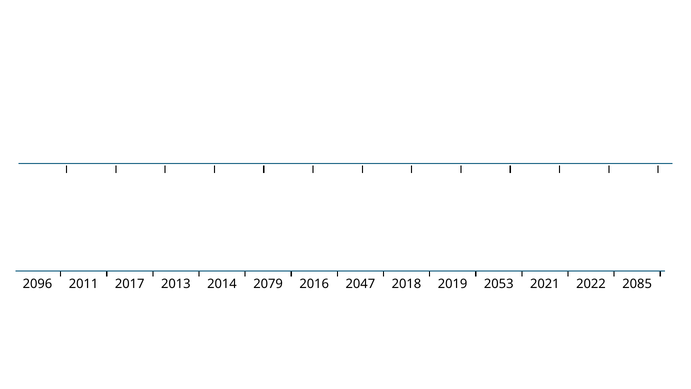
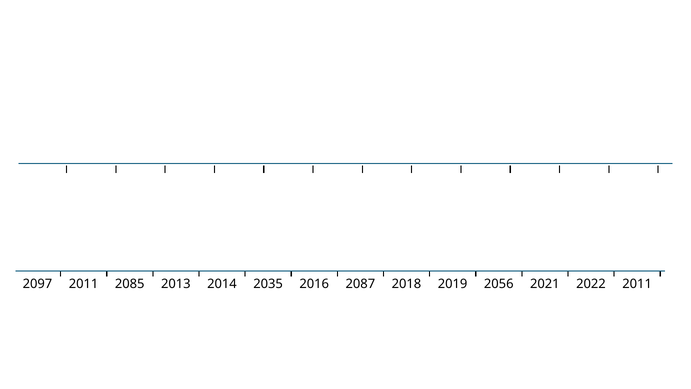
2096: 2096 -> 2097 (37, 284)
2017: 2017 -> 2085 (130, 284)
2079: 2079 -> 2035 (268, 284)
2047: 2047 -> 2087 (360, 284)
2053: 2053 -> 2056 (499, 284)
2022 2085: 2085 -> 2011 (637, 284)
